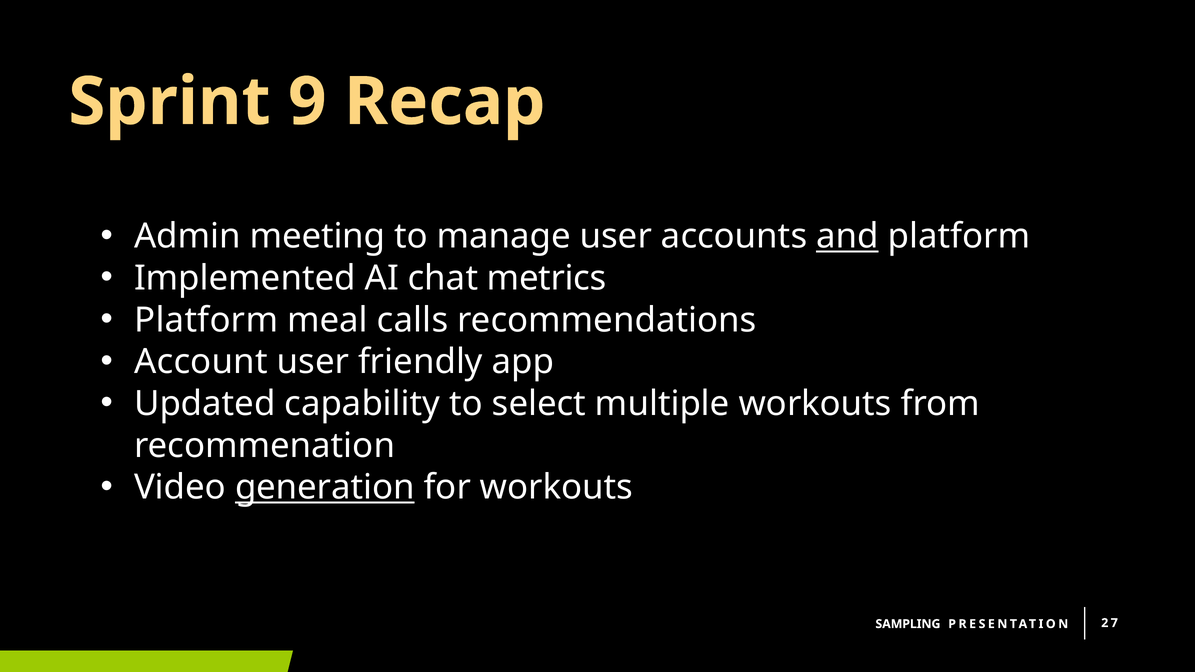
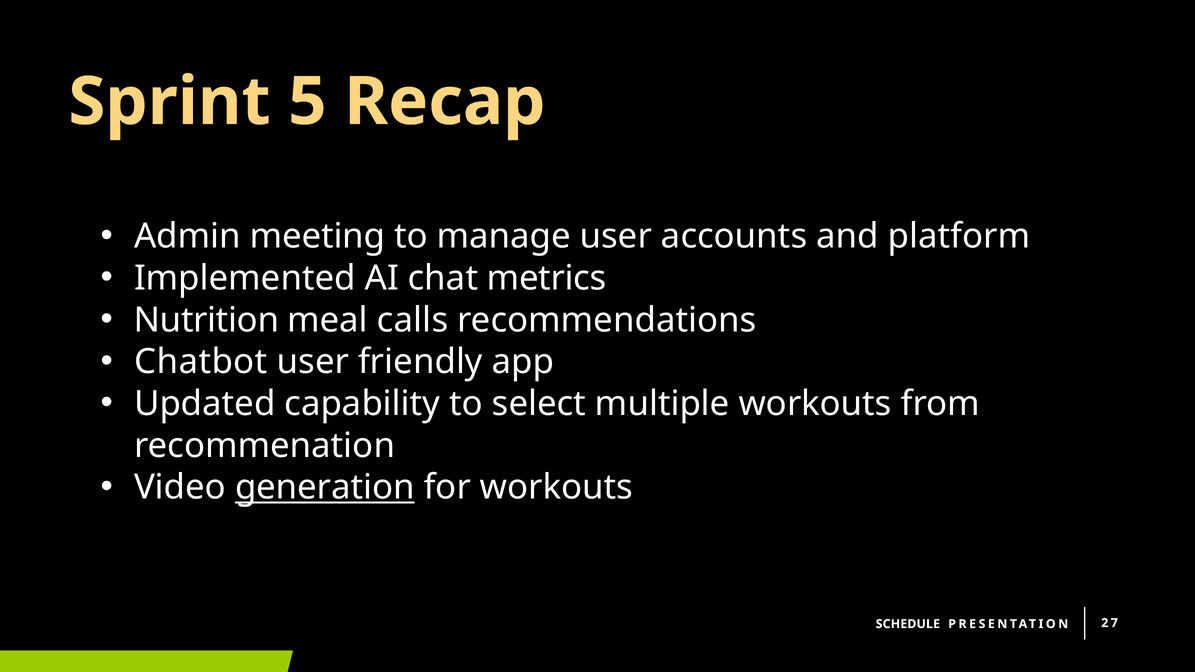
9: 9 -> 5 (307, 102)
and underline: present -> none (847, 236)
Platform: Platform -> Nutrition (206, 320)
Account: Account -> Chatbot (201, 362)
SAMPLING: SAMPLING -> SCHEDULE (908, 624)
